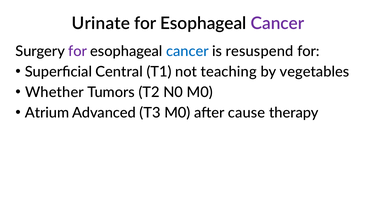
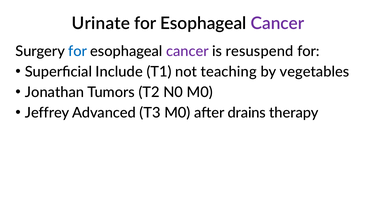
for colour: purple -> blue (78, 51)
cancer colour: blue -> purple (187, 51)
Central: Central -> Include (119, 72)
Whether: Whether -> Jonathan (55, 92)
Atrium: Atrium -> Jeffrey (47, 113)
cause: cause -> drains (247, 113)
